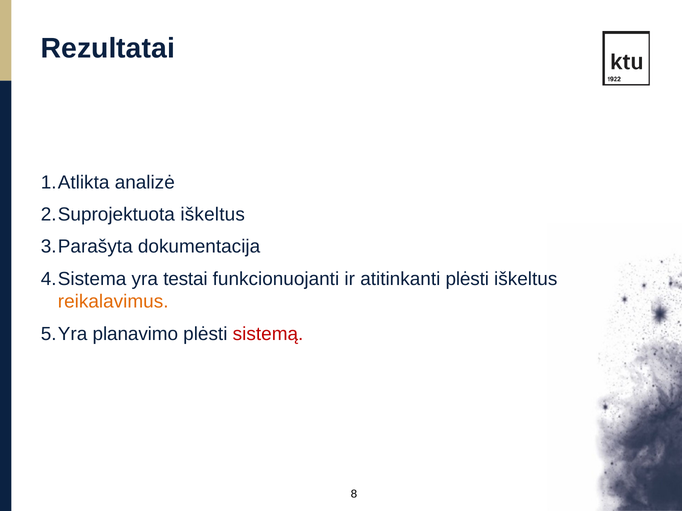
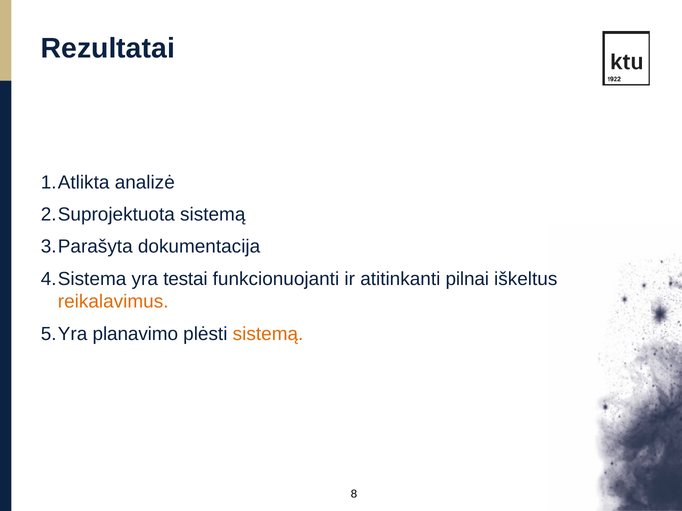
iškeltus: iškeltus -> sistemą (213, 215)
atitinkanti plėsti: plėsti -> pilnai (467, 279)
sistemą colour: red -> orange (268, 334)
